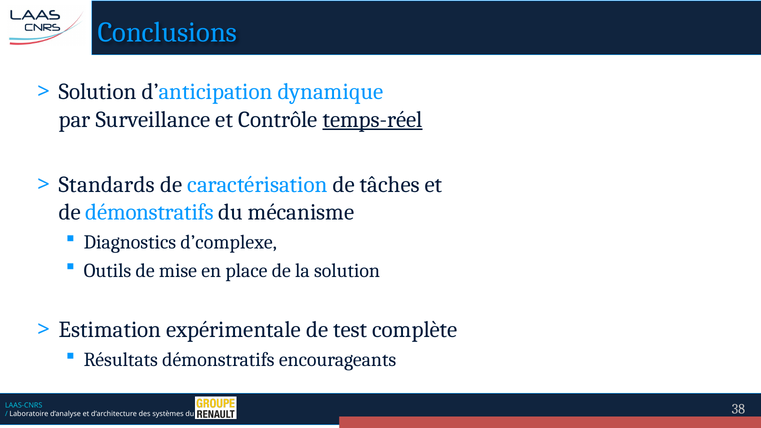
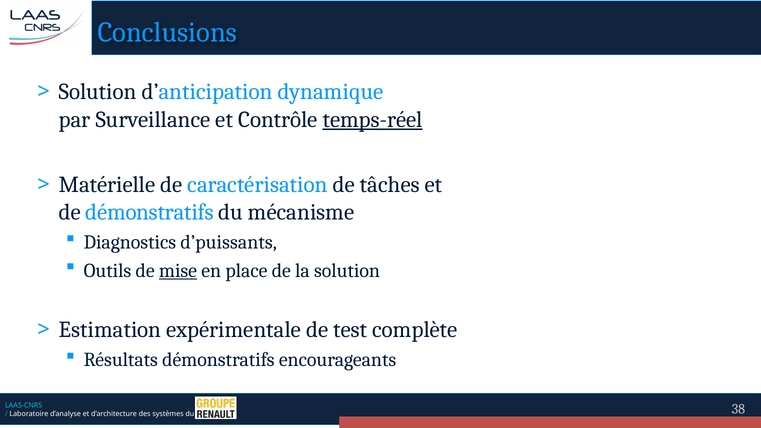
Standards: Standards -> Matérielle (107, 185)
d’complexe: d’complexe -> d’puissants (229, 242)
mise underline: none -> present (178, 271)
